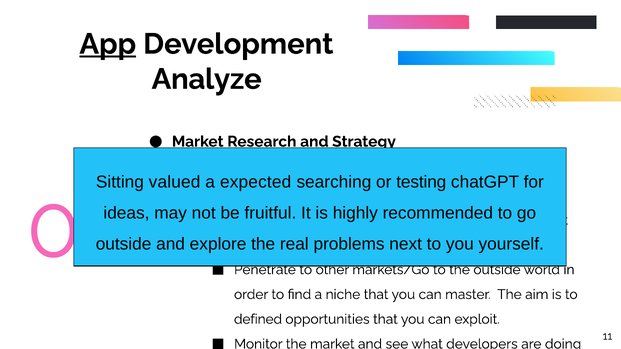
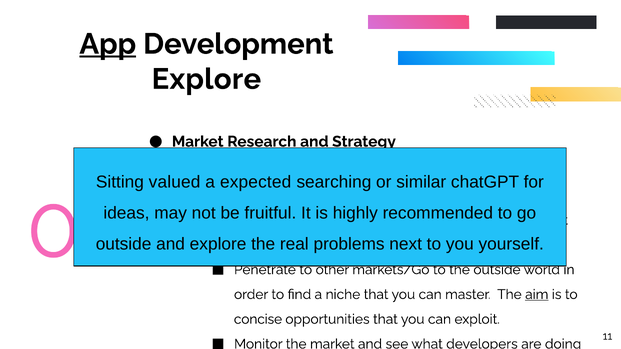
Analyze: Analyze -> Explore (206, 79)
testing: testing -> similar (421, 182)
aim underline: none -> present (537, 295)
defined: defined -> concise (258, 319)
